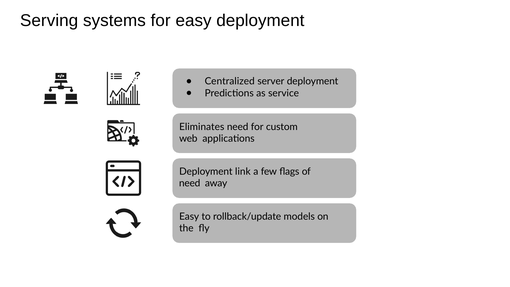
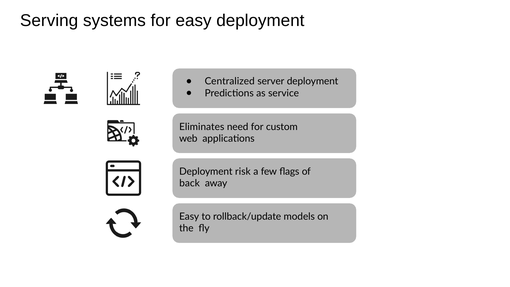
link: link -> risk (243, 172)
need: need -> back (190, 183)
